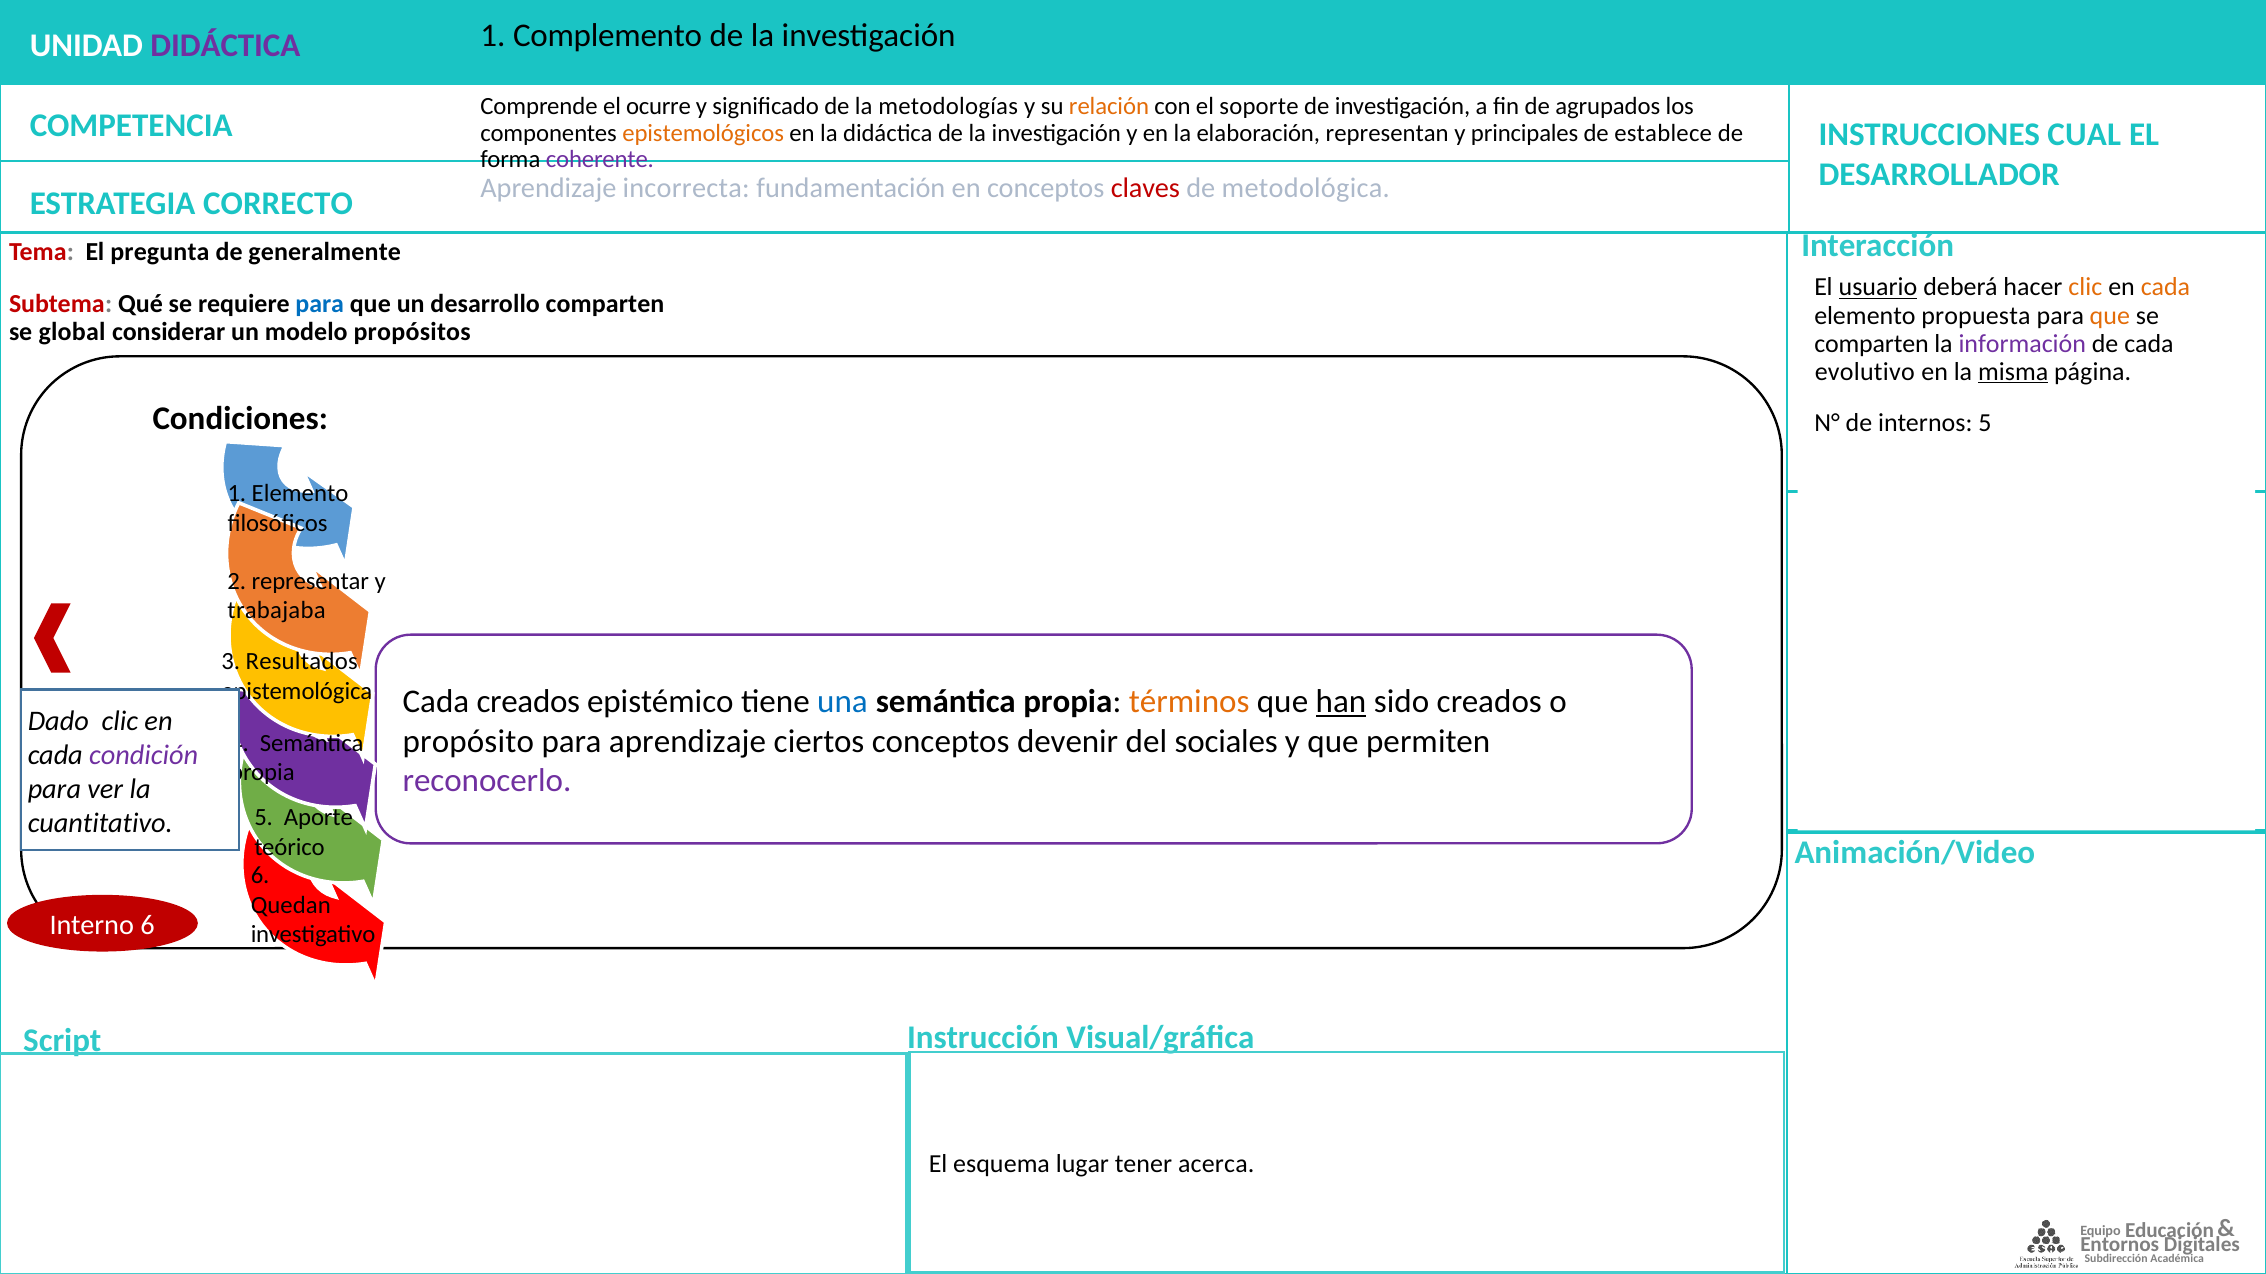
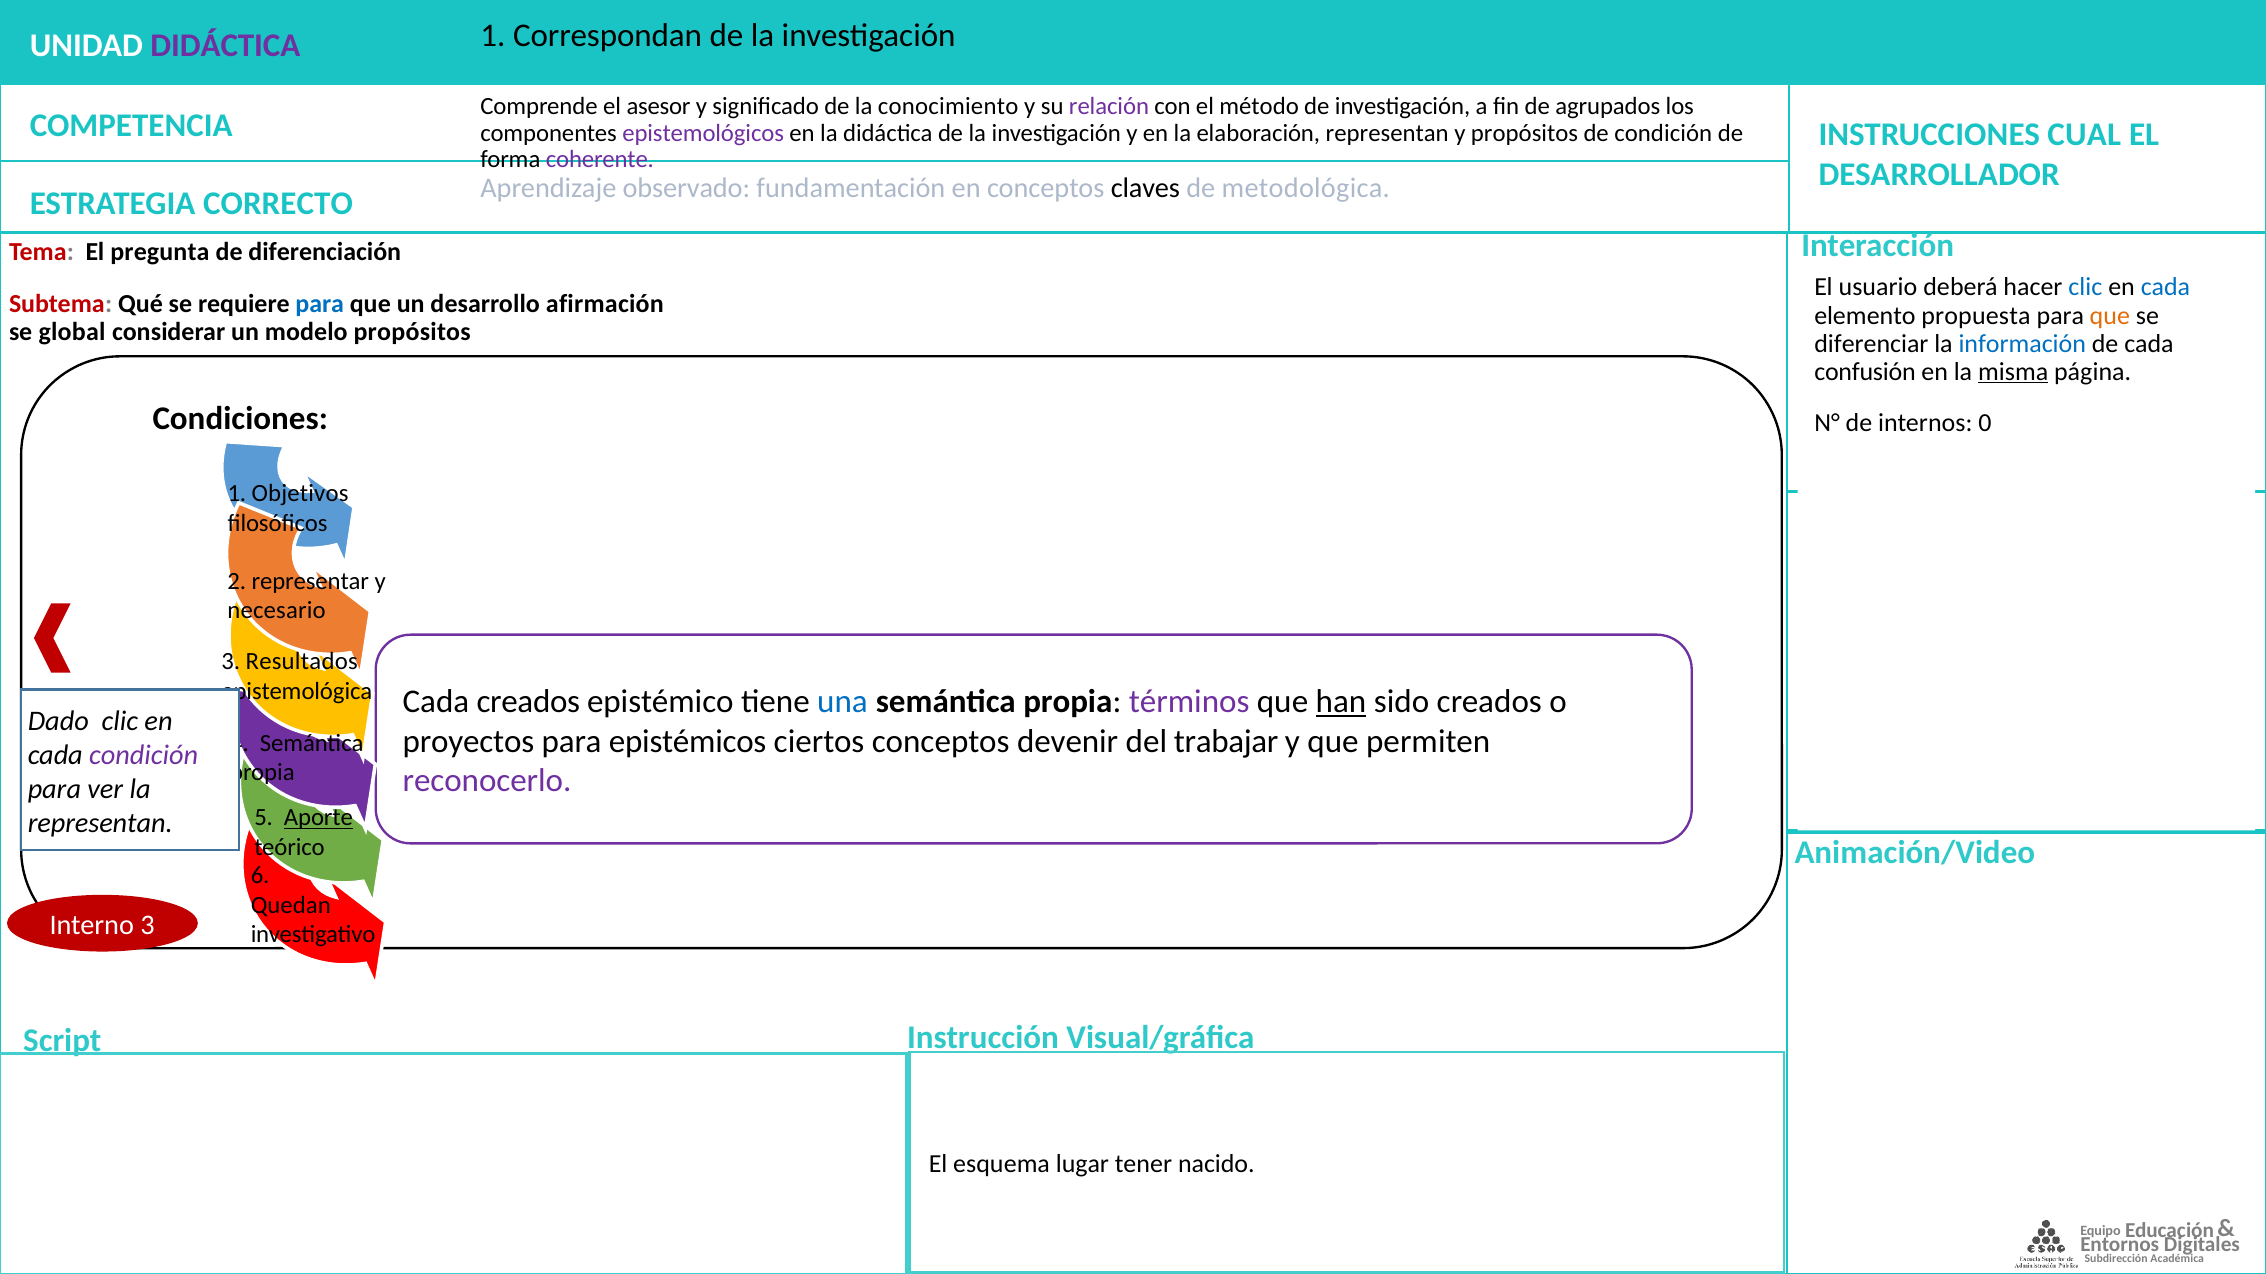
Complemento: Complemento -> Correspondan (607, 35)
ocurre: ocurre -> asesor (659, 106)
metodologías: metodologías -> conocimiento (948, 106)
relación colour: orange -> purple (1109, 106)
soporte: soporte -> método (1259, 106)
epistemológicos colour: orange -> purple (703, 133)
y principales: principales -> propósitos (1525, 133)
de establece: establece -> condición (1663, 133)
incorrecta: incorrecta -> observado (686, 189)
claves colour: red -> black (1145, 189)
generalmente: generalmente -> diferenciación (325, 253)
usuario underline: present -> none (1878, 288)
clic colour: orange -> blue (2085, 288)
cada colour: orange -> blue (2165, 288)
desarrollo comparten: comparten -> afirmación (605, 304)
comparten: comparten -> diferenciar (1871, 344)
información colour: purple -> blue (2022, 344)
evolutivo: evolutivo -> confusión (1865, 372)
internos 5: 5 -> 0 (1985, 423)
1 Elemento: Elemento -> Objetivos (300, 493)
trabajaba: trabajaba -> necesario (277, 611)
términos colour: orange -> purple (1189, 702)
propósito: propósito -> proyectos (468, 742)
para aprendizaje: aprendizaje -> epistémicos (688, 742)
sociales: sociales -> trabajar (1226, 742)
Aporte underline: none -> present (318, 818)
cuantitativo: cuantitativo -> representan (100, 823)
Interno 6: 6 -> 3 (148, 926)
acerca: acerca -> nacido (1216, 1164)
